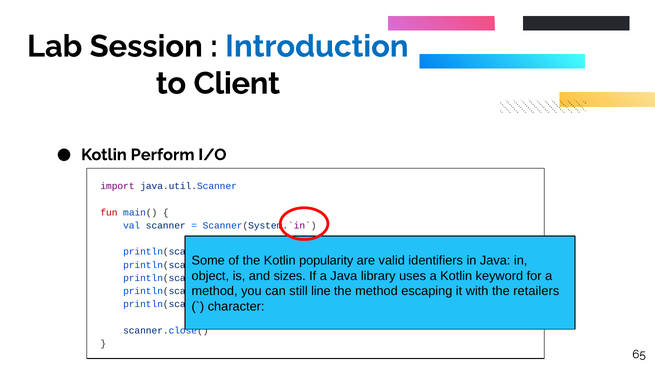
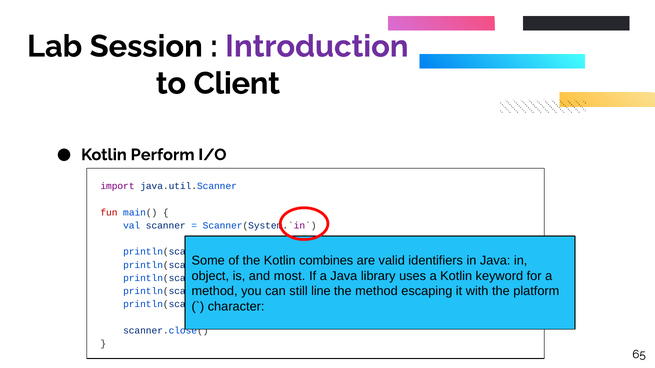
Introduction colour: blue -> purple (317, 46)
popularity: popularity -> combines (326, 261)
sizes: sizes -> most (290, 276)
retailers: retailers -> platform (536, 291)
